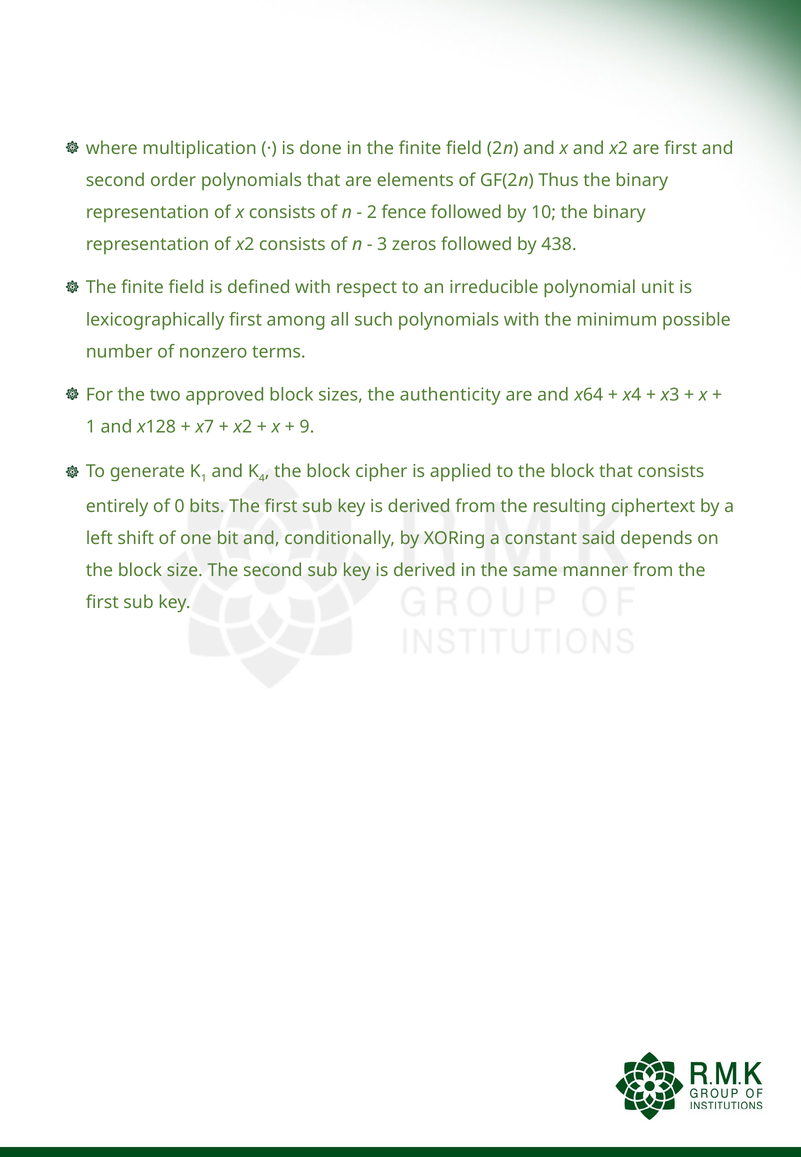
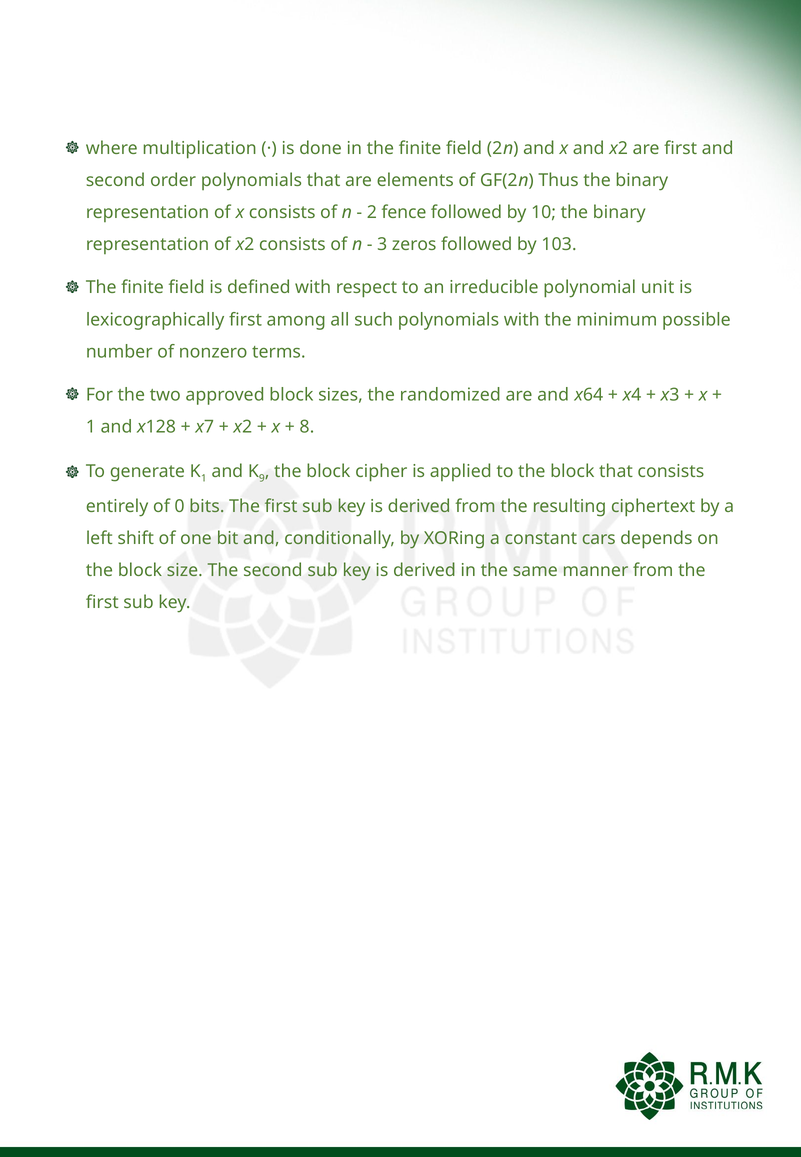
438: 438 -> 103 (559, 244)
authenticity: authenticity -> randomized (450, 395)
9: 9 -> 8 (307, 427)
4: 4 -> 9 (262, 478)
said: said -> cars (599, 539)
